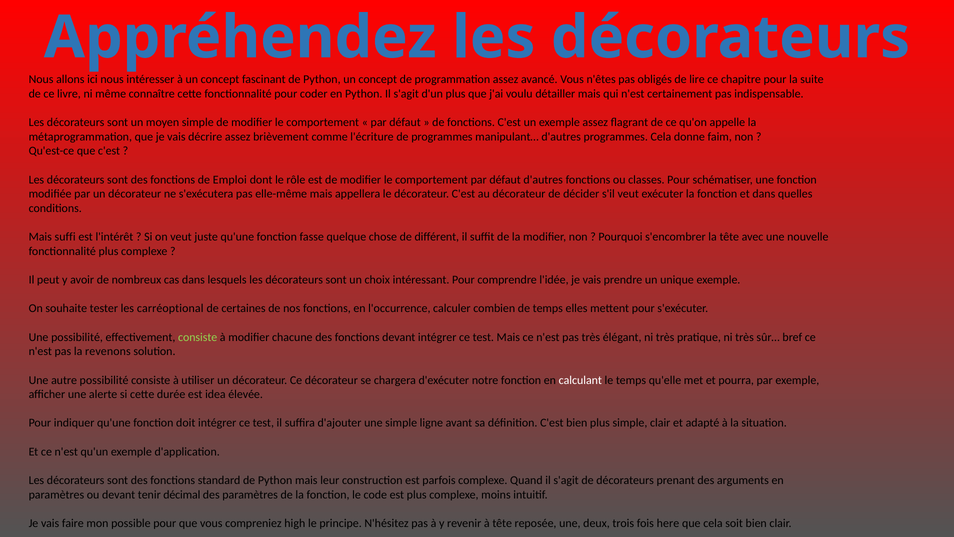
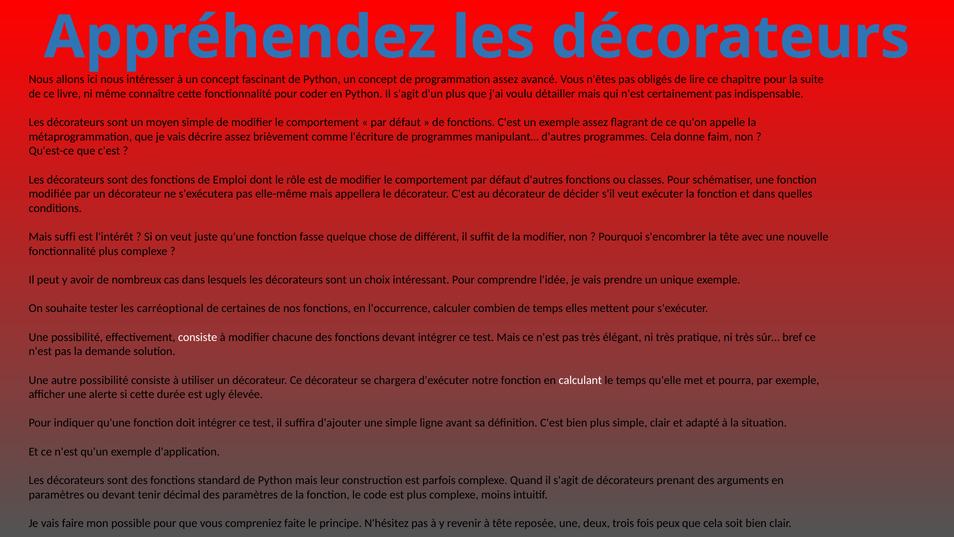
consiste colour: light green -> white (198, 337)
revenons: revenons -> demande (108, 351)
idea: idea -> ugly (215, 394)
high: high -> faite (295, 523)
here: here -> peux (668, 523)
